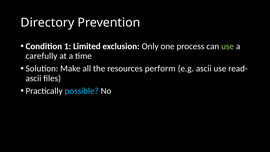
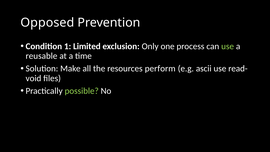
Directory: Directory -> Opposed (47, 23)
carefully: carefully -> reusable (42, 56)
ascii: ascii -> void (33, 78)
possible colour: light blue -> light green (82, 91)
